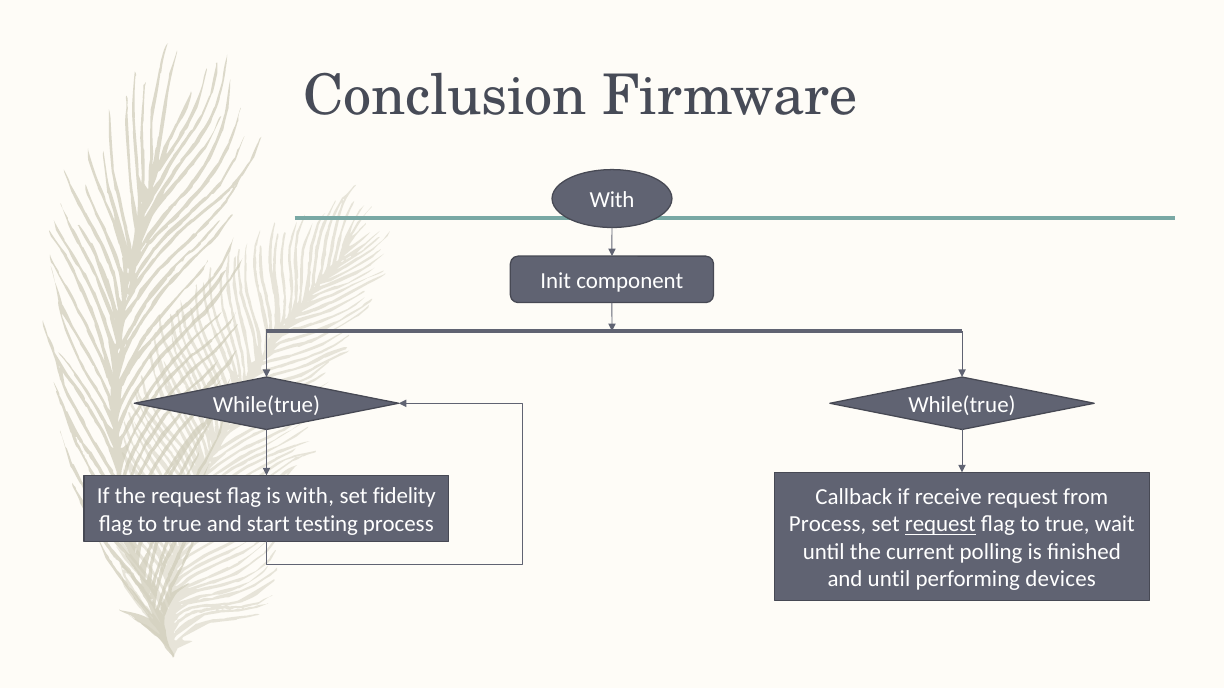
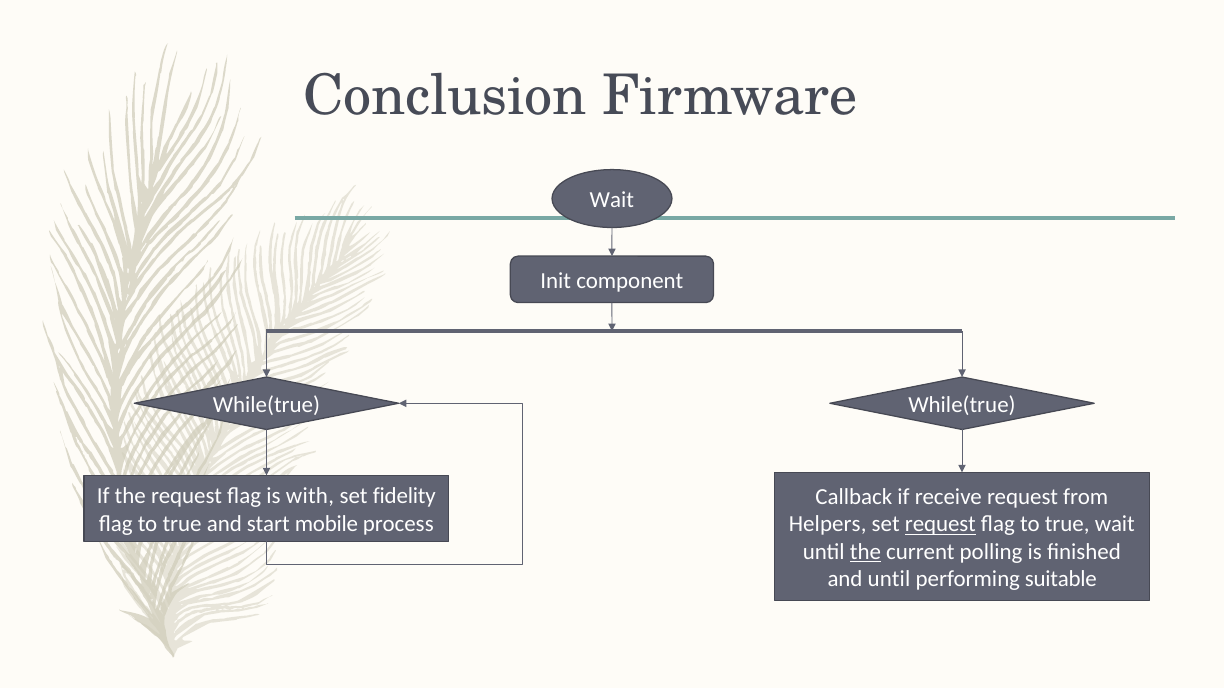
With: With -> Wait (612, 200)
testing: testing -> mobile (326, 524)
Process: Process -> Helpers (828, 525)
the underline: none -> present (865, 552)
devices: devices -> suitable (1061, 580)
